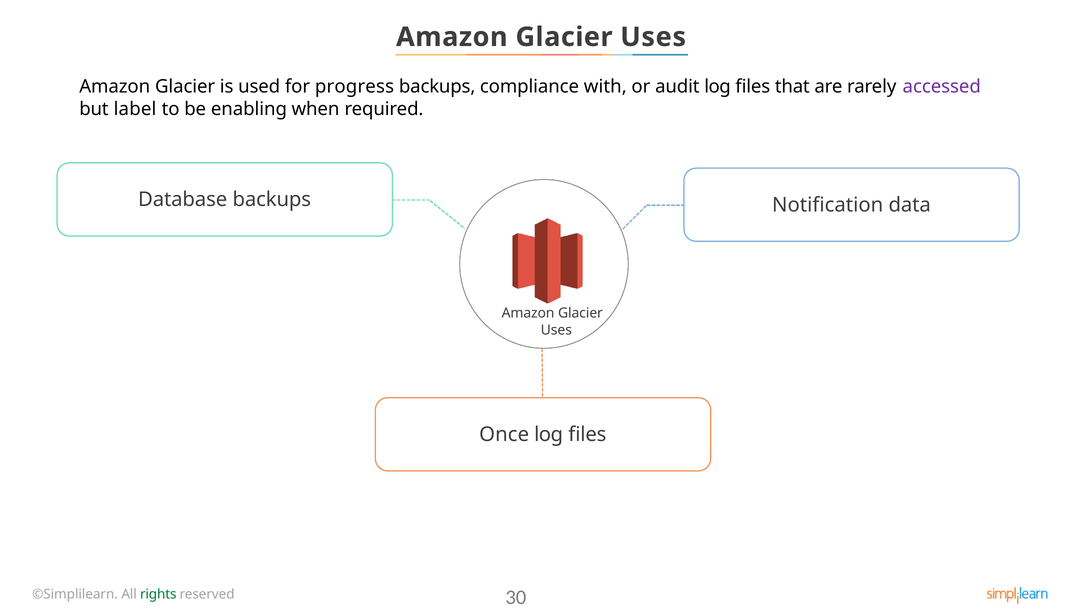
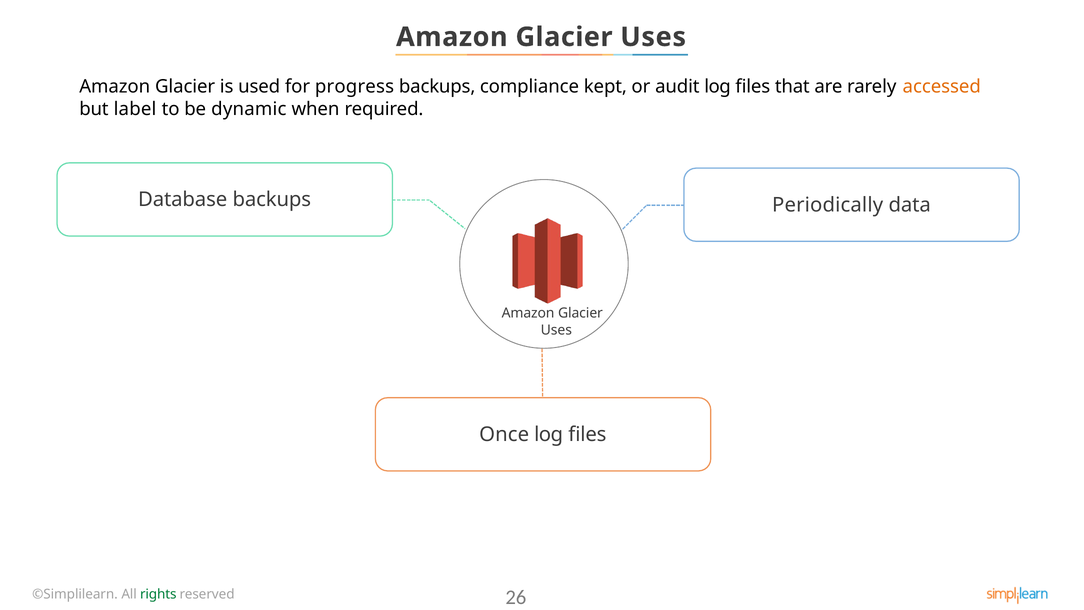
with: with -> kept (605, 87)
accessed colour: purple -> orange (942, 87)
enabling: enabling -> dynamic (249, 109)
Notification: Notification -> Periodically (828, 205)
30: 30 -> 26 (516, 597)
